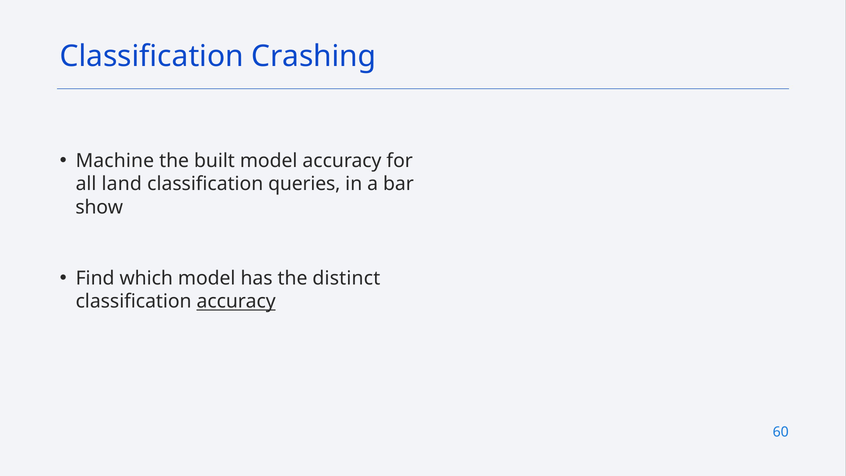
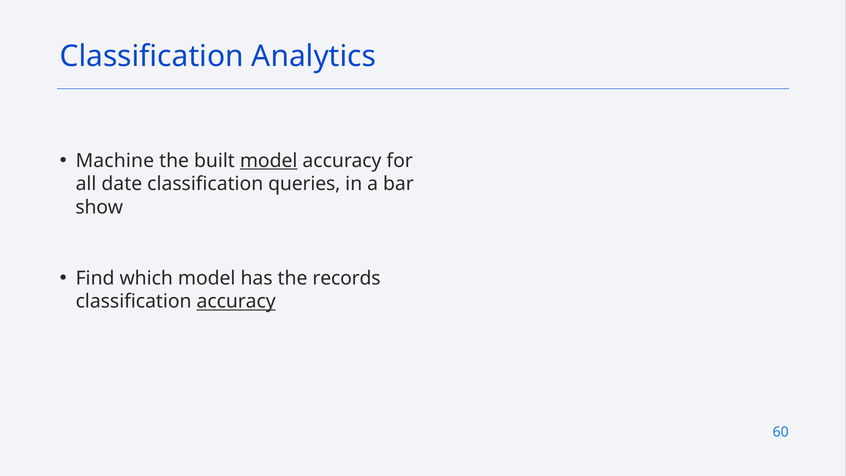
Crashing: Crashing -> Analytics (314, 57)
model underline: none -> present (269, 161)
land: land -> date (122, 184)
distinct: distinct -> records (347, 278)
